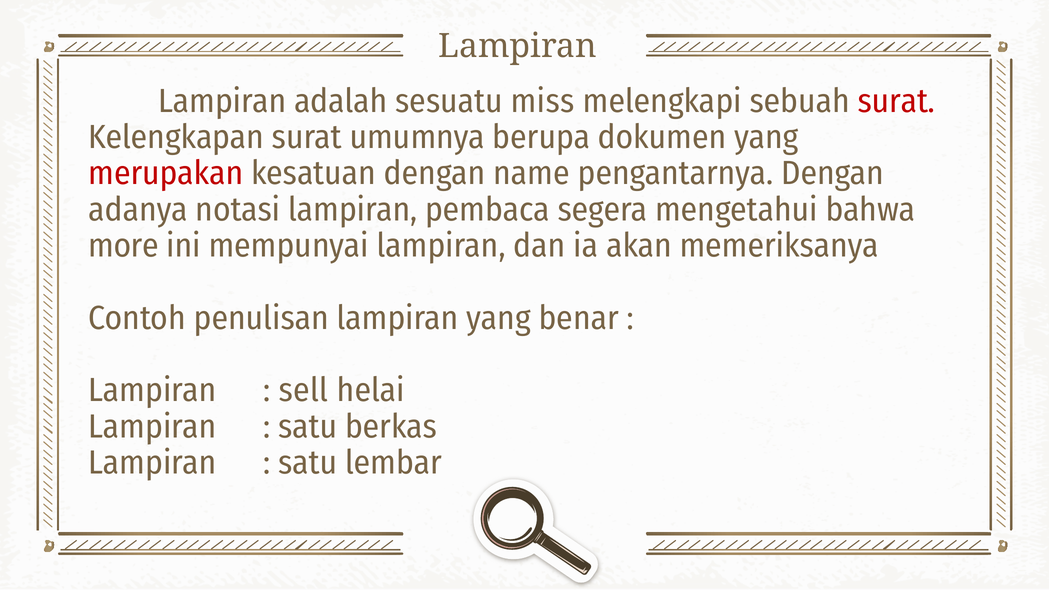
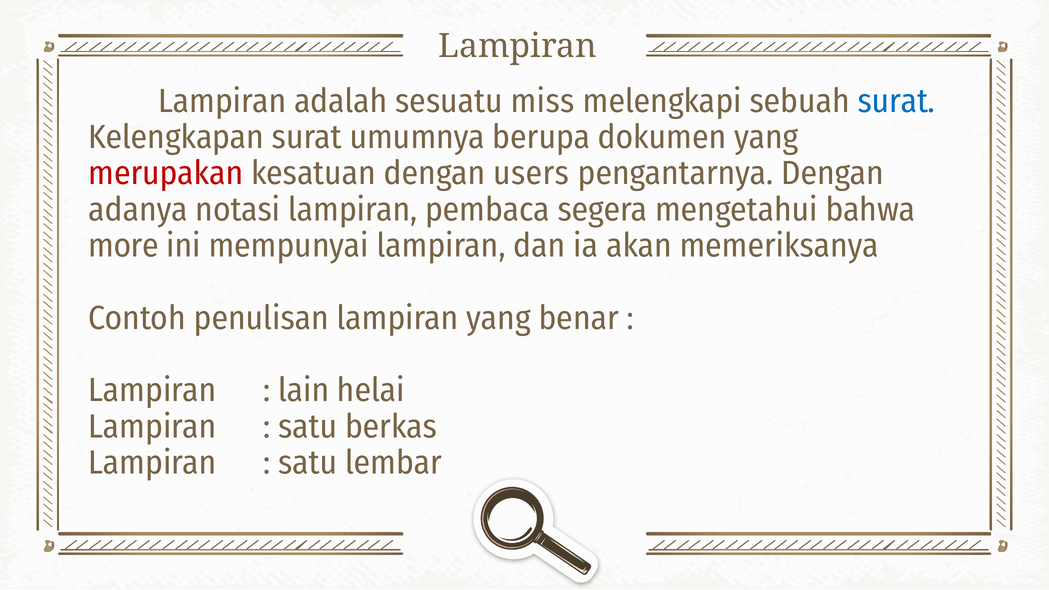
surat colour: red -> blue (896, 101)
name: name -> users (531, 173)
sell: sell -> lain (304, 390)
